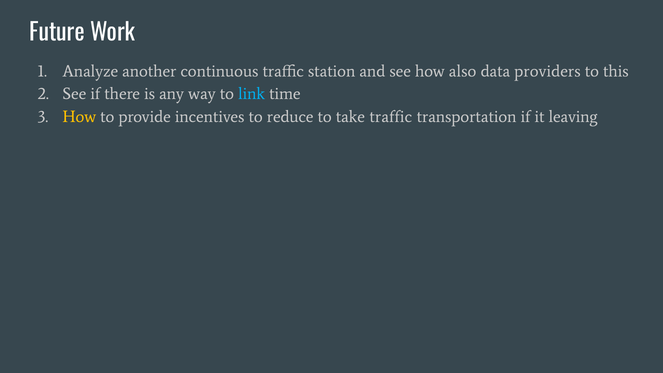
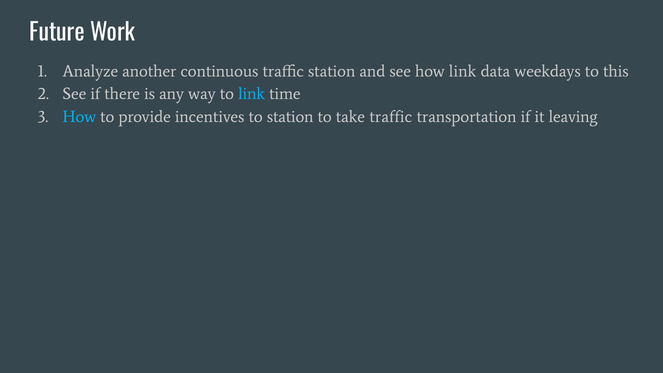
how also: also -> link (463, 71)
providers: providers -> weekdays (548, 71)
How colour: yellow -> light blue (79, 117)
to reduce: reduce -> station (290, 117)
